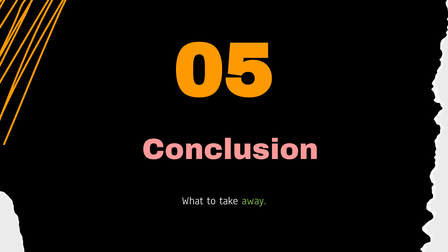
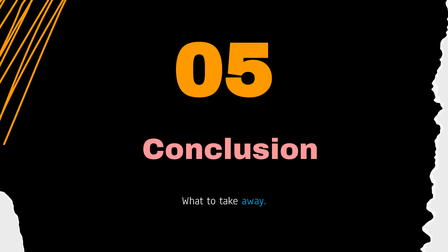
away colour: light green -> light blue (254, 201)
